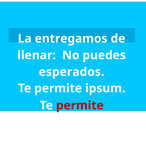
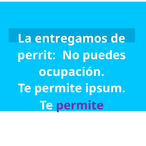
llenar: llenar -> perrit (37, 55)
esperados: esperados -> ocupación (72, 72)
permite colour: red -> purple (80, 105)
